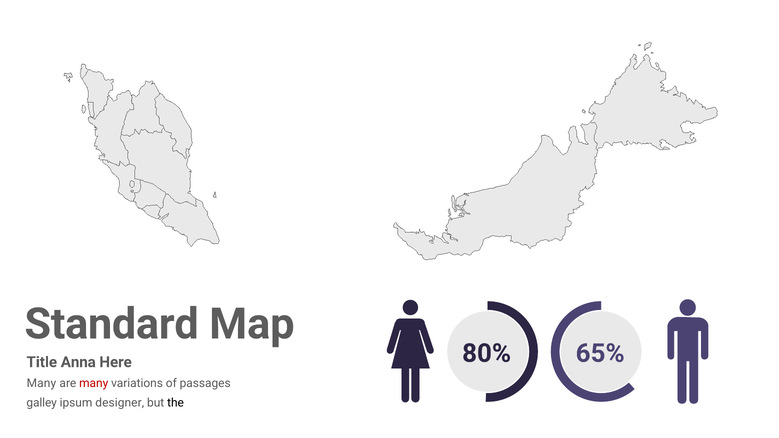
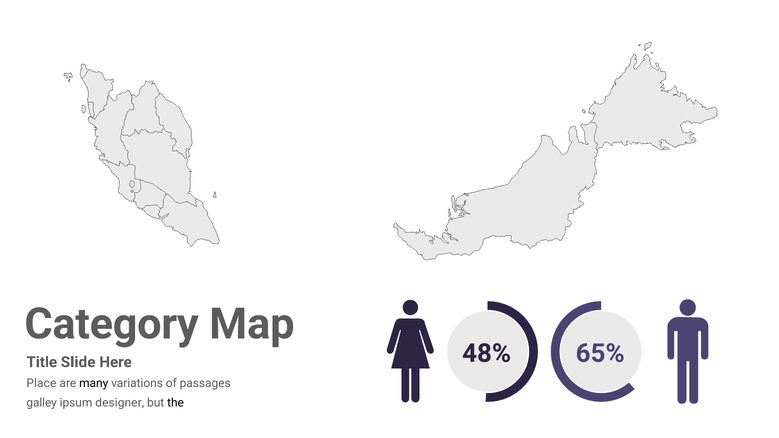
Standard: Standard -> Category (112, 324)
80%: 80% -> 48% (487, 353)
Anna: Anna -> Slide (78, 362)
Many: Many -> Place (41, 384)
many colour: red -> black (94, 384)
